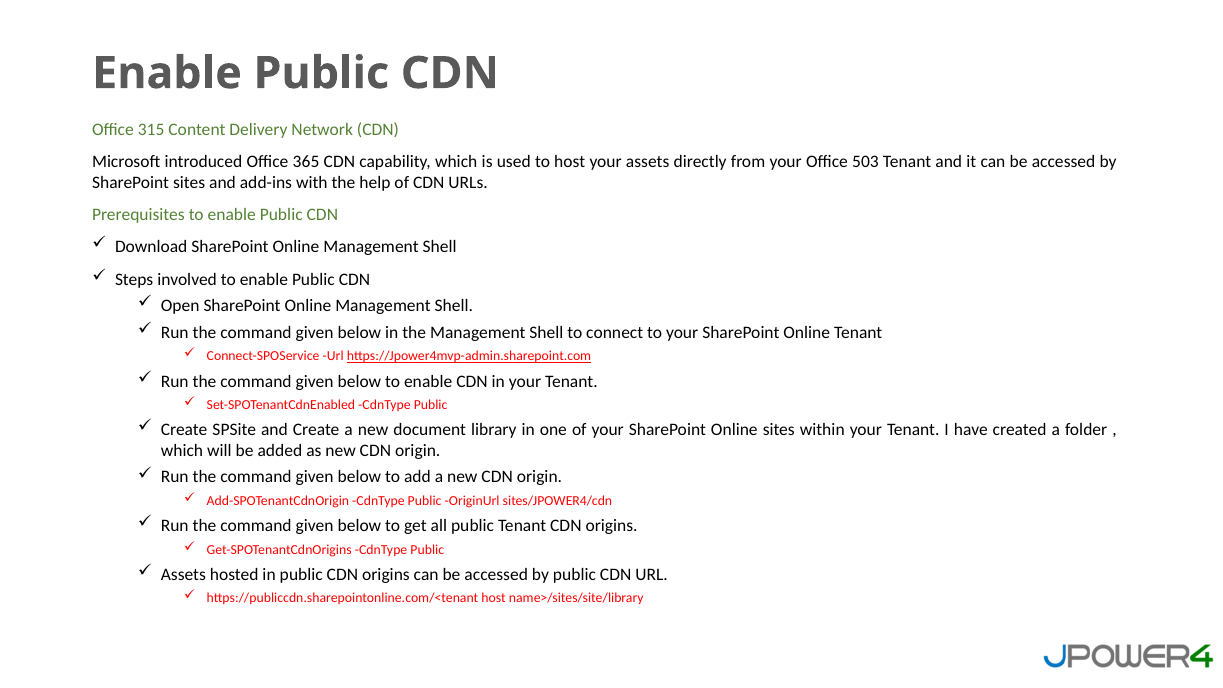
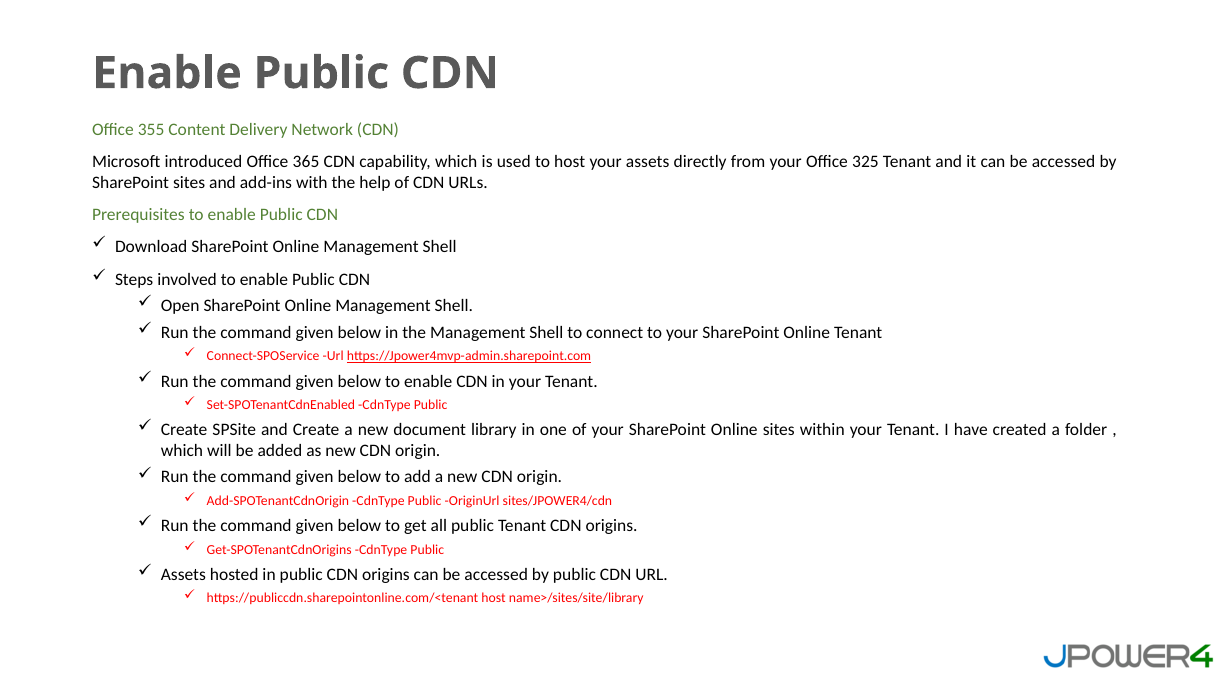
315: 315 -> 355 (151, 129)
503: 503 -> 325 (865, 162)
